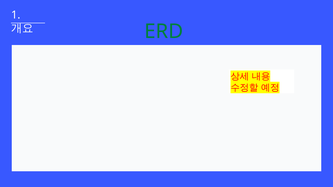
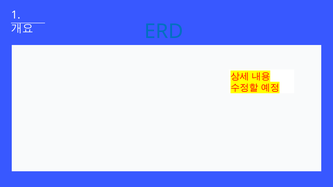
ERD colour: green -> blue (164, 31)
